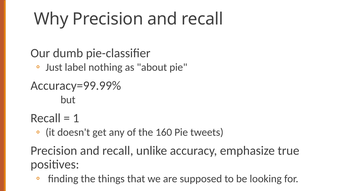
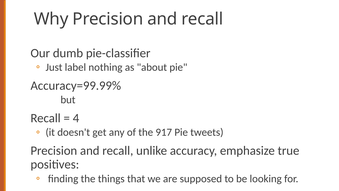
1: 1 -> 4 (76, 118)
160: 160 -> 917 (164, 132)
